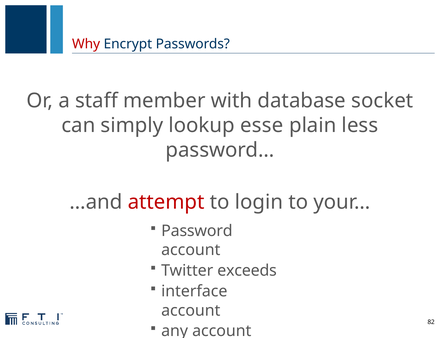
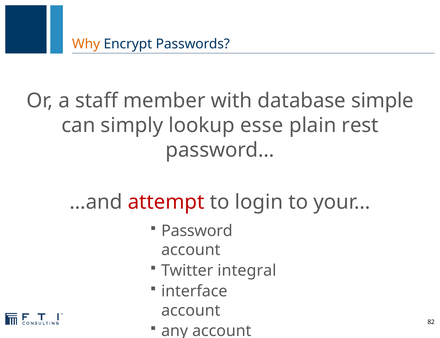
Why colour: red -> orange (86, 44)
socket: socket -> simple (382, 101)
less: less -> rest (360, 125)
exceeds: exceeds -> integral (247, 270)
